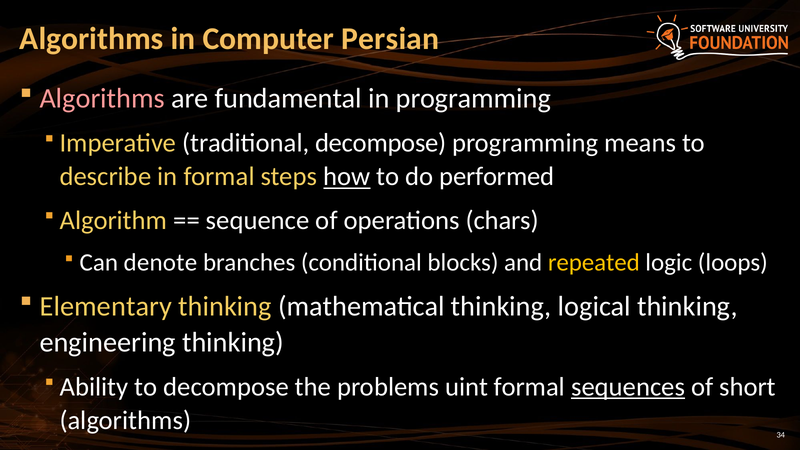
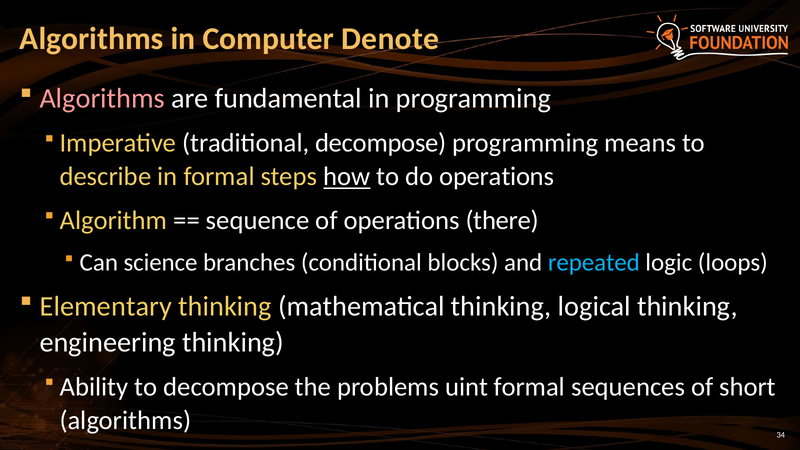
Persian: Persian -> Denote (390, 39)
do performed: performed -> operations (497, 177)
chars: chars -> there (502, 220)
denote: denote -> science (161, 263)
repeated colour: yellow -> light blue (594, 263)
sequences underline: present -> none (628, 387)
